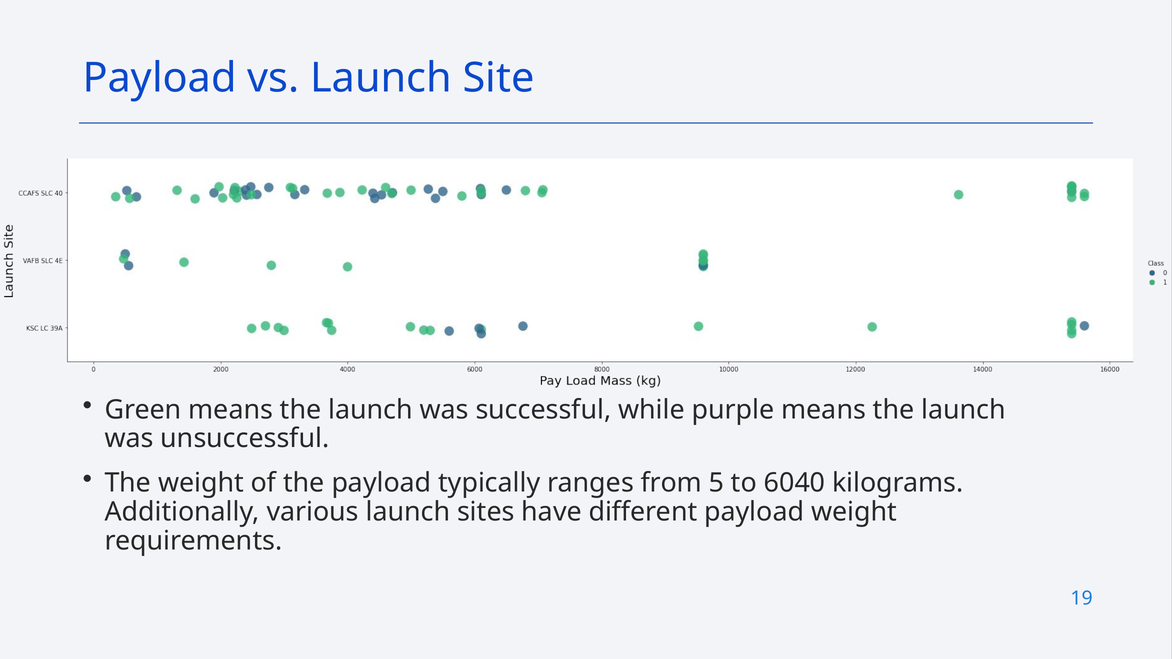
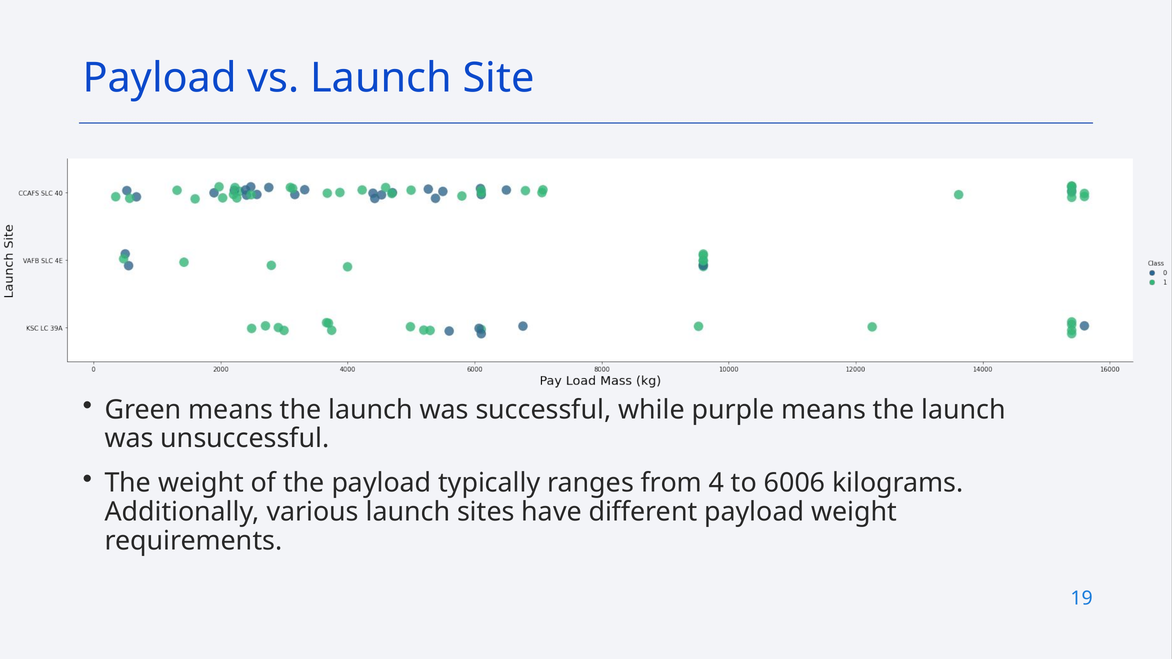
5: 5 -> 4 (716, 483)
6040: 6040 -> 6006 (795, 483)
